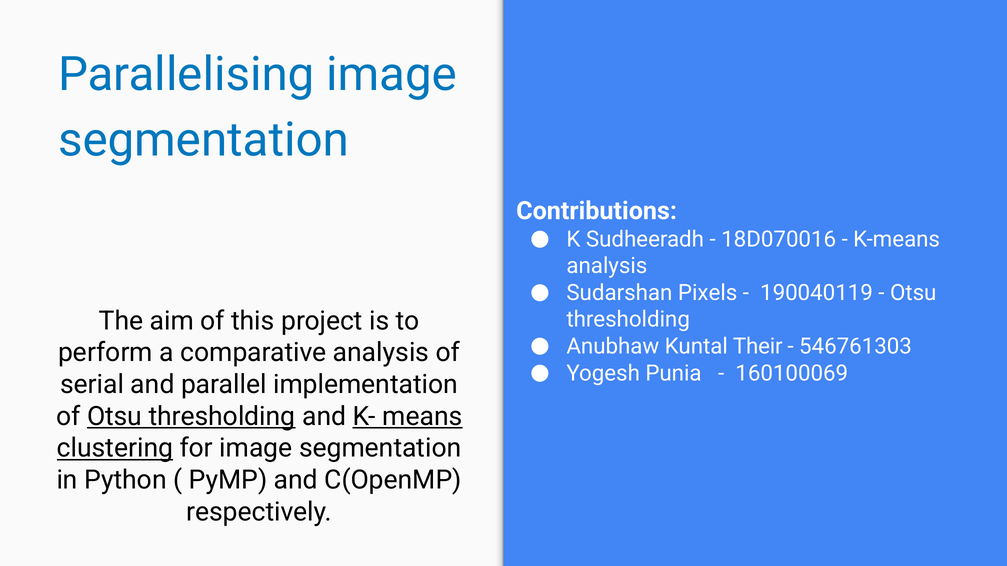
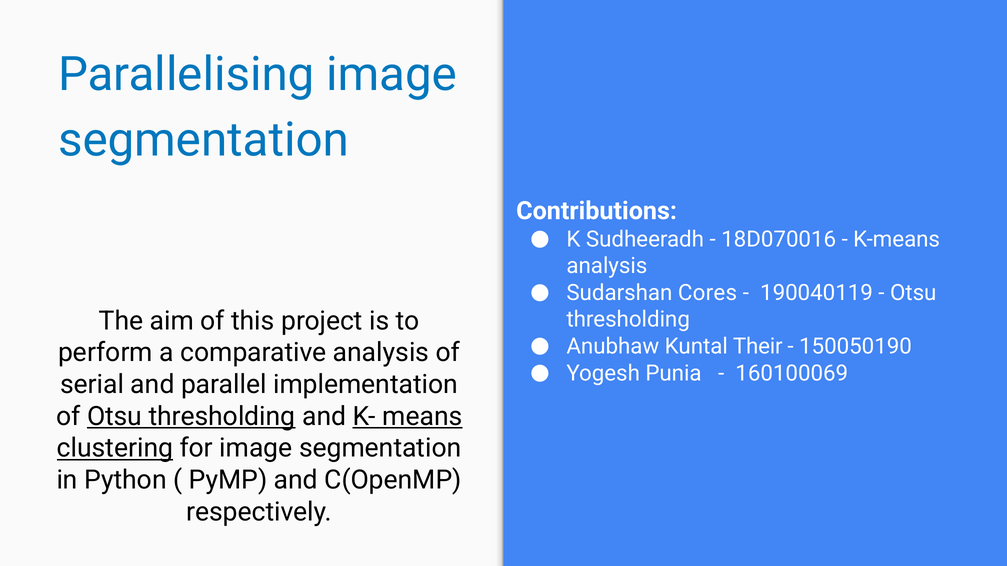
Pixels: Pixels -> Cores (708, 293)
546761303: 546761303 -> 150050190 (855, 347)
